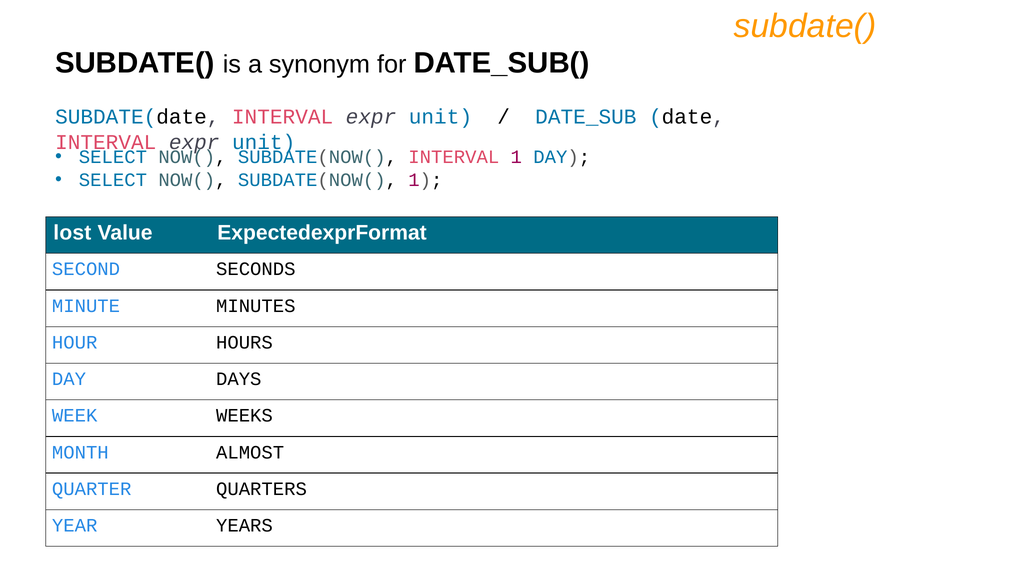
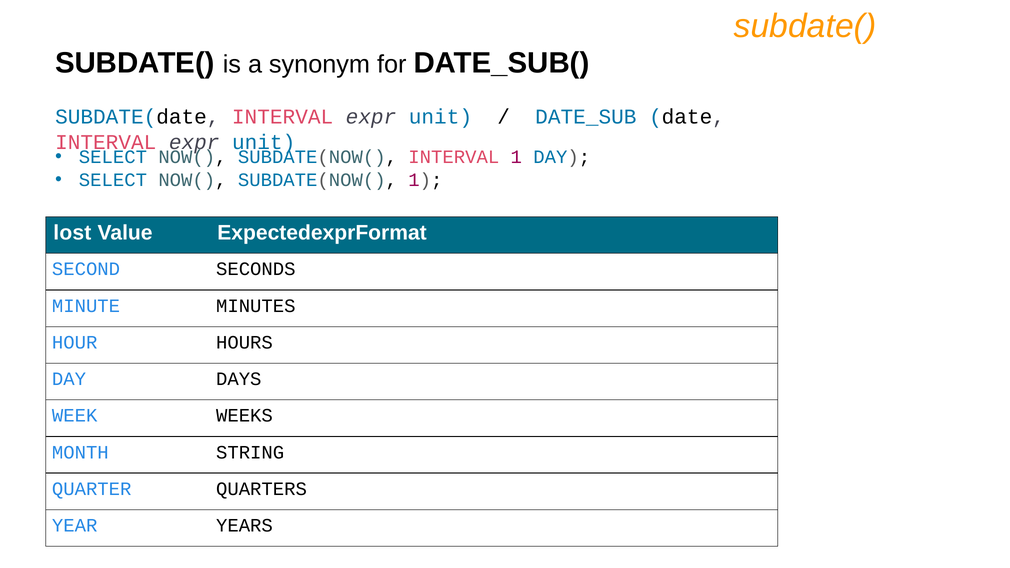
ALMOST: ALMOST -> STRING (250, 452)
